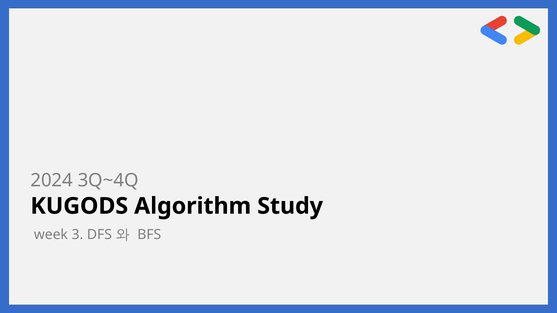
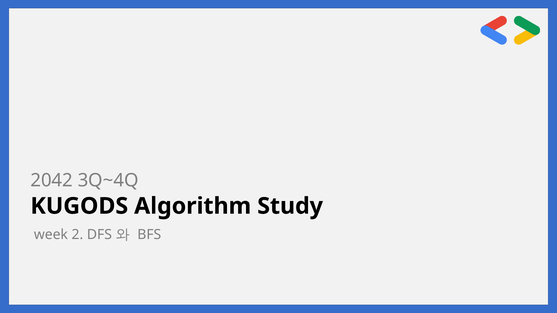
2024: 2024 -> 2042 (52, 181)
3: 3 -> 2 (77, 235)
